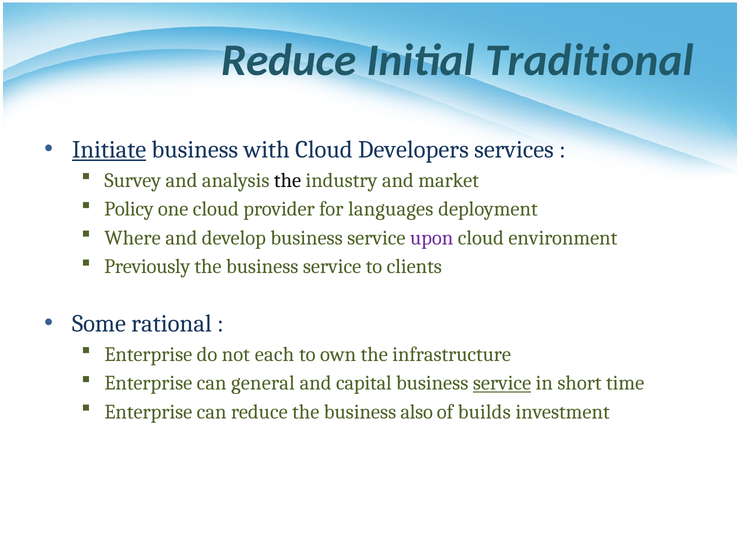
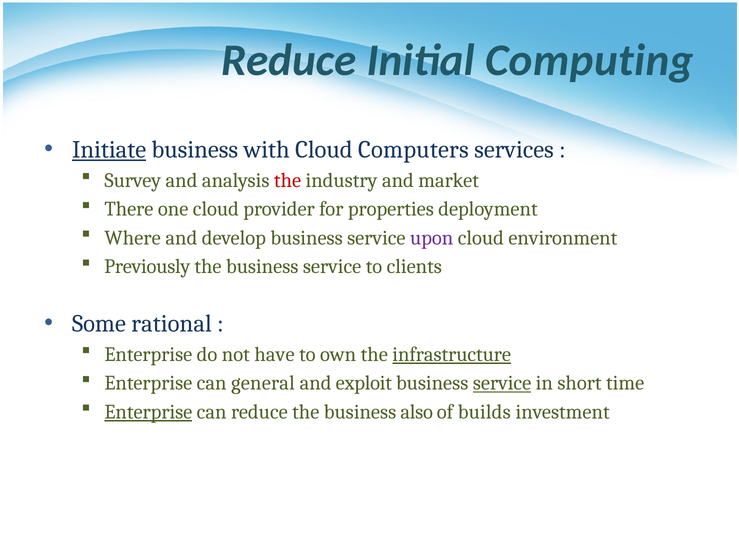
Traditional: Traditional -> Computing (589, 60)
Developers: Developers -> Computers (413, 150)
the colour: black -> red (288, 180)
Policy: Policy -> There (129, 209)
languages: languages -> properties (391, 209)
each: each -> have (275, 355)
infrastructure underline: none -> present (452, 355)
capital: capital -> exploit (364, 383)
Enterprise underline: none -> present (148, 412)
